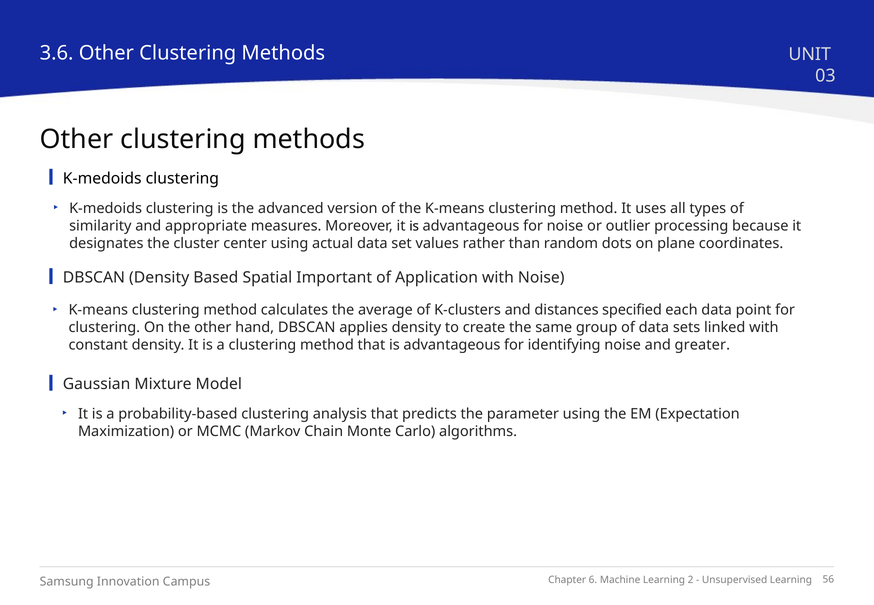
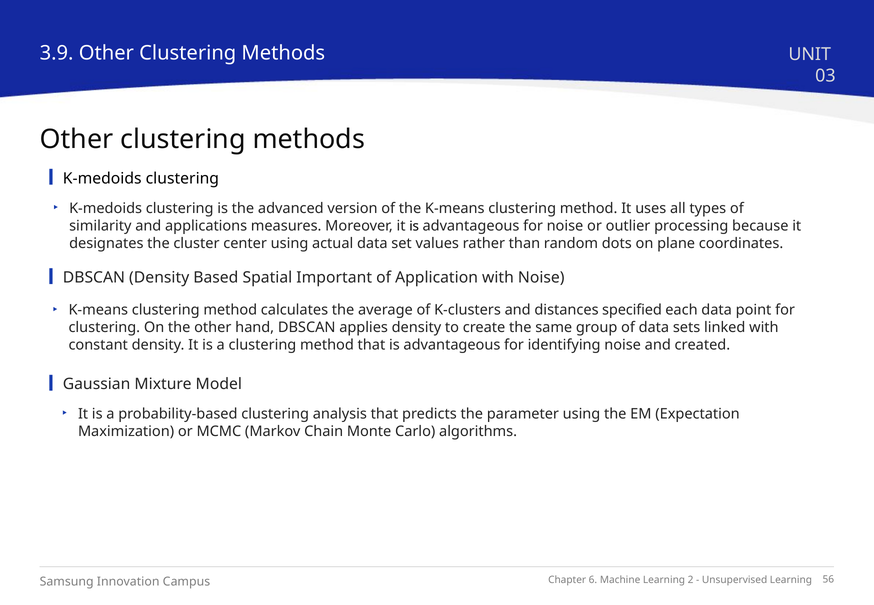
3.6: 3.6 -> 3.9 (57, 53)
appropriate: appropriate -> applications (206, 226)
greater: greater -> created (702, 345)
